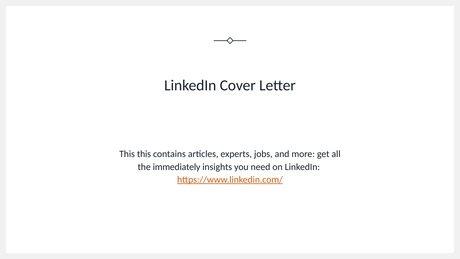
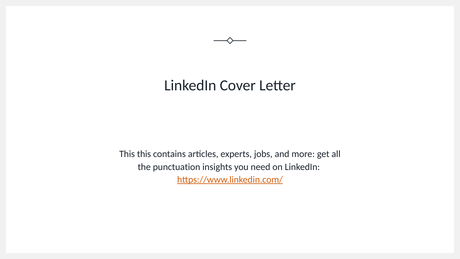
immediately: immediately -> punctuation (177, 167)
